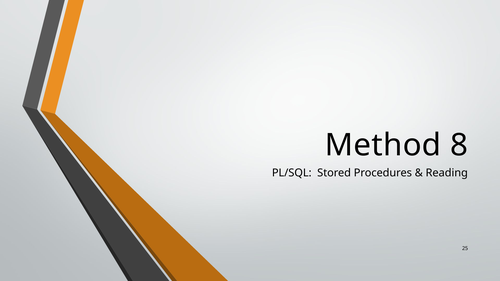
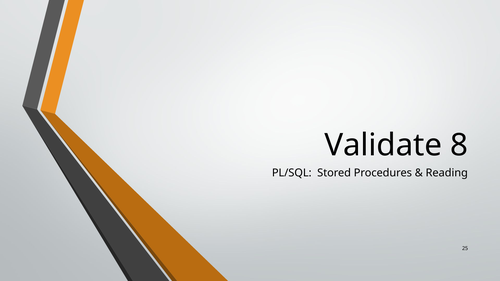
Method: Method -> Validate (383, 145)
